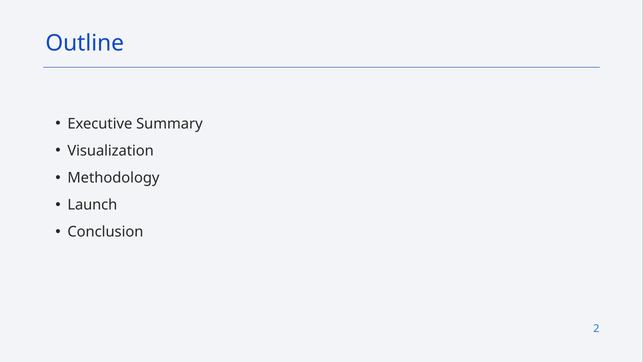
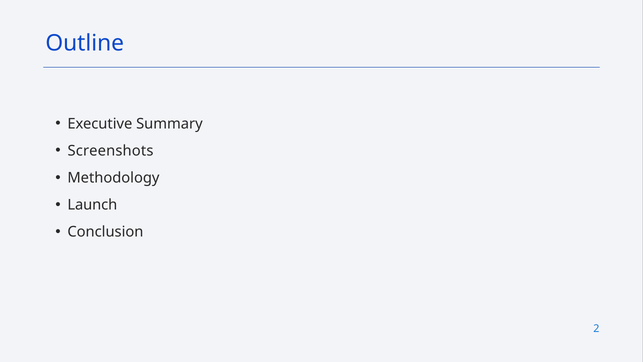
Visualization: Visualization -> Screenshots (111, 151)
